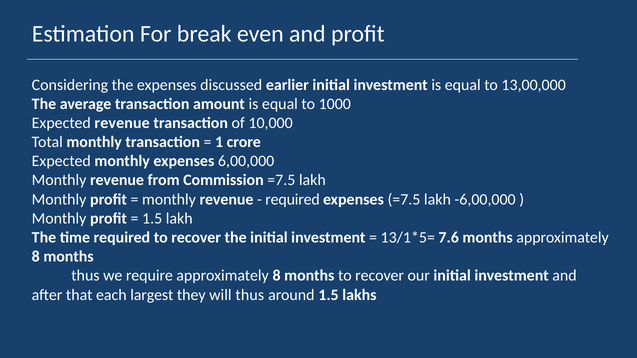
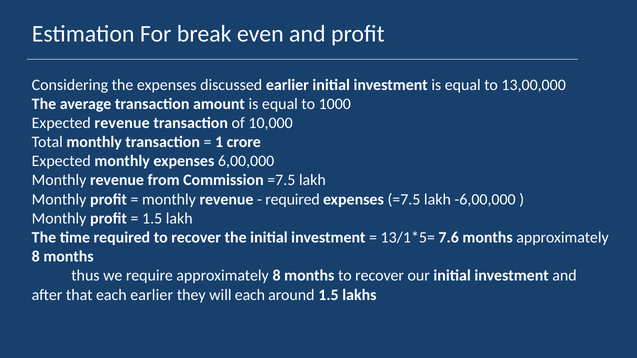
each largest: largest -> earlier (152, 295)
will thus: thus -> each (250, 295)
